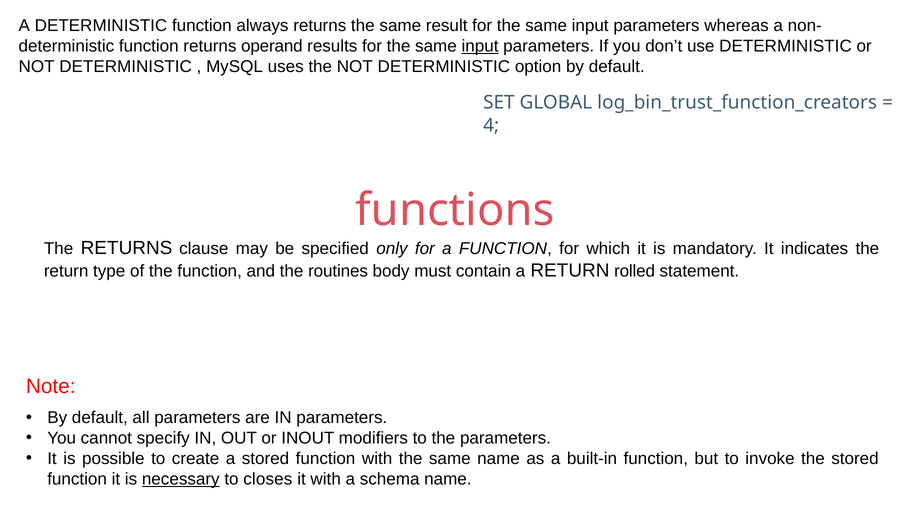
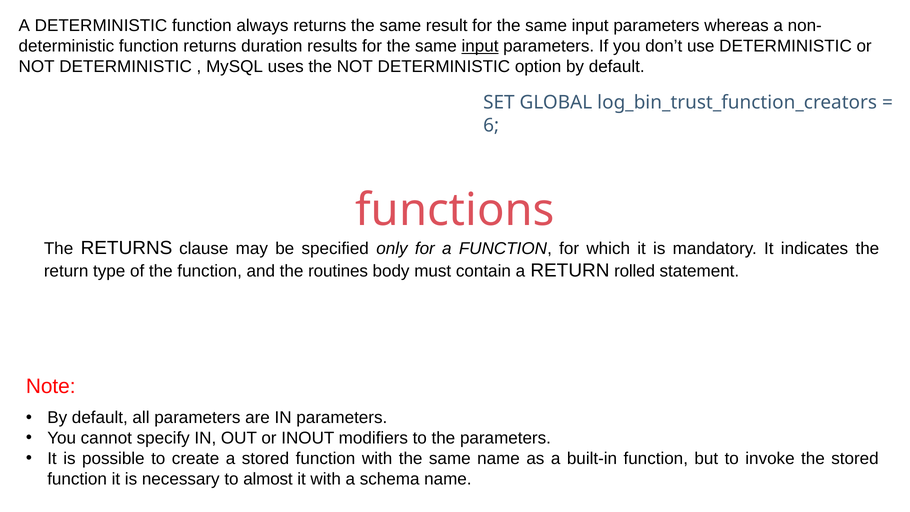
operand: operand -> duration (272, 46)
4: 4 -> 6 (491, 125)
necessary underline: present -> none (181, 479)
closes: closes -> almost (268, 479)
